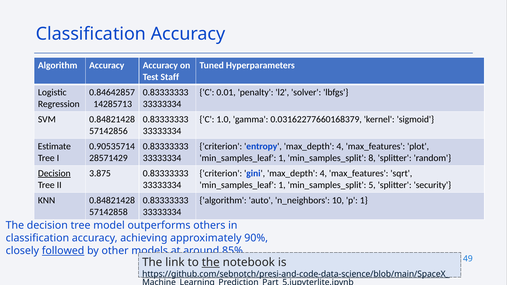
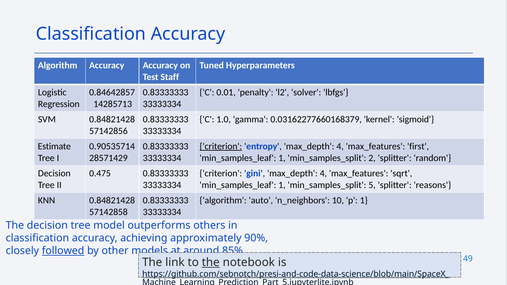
criterion underline: none -> present (221, 146)
plot: plot -> first (418, 146)
8: 8 -> 2 (372, 158)
Decision underline: present -> none (54, 173)
3.875: 3.875 -> 0.475 (100, 173)
security: security -> reasons (432, 185)
